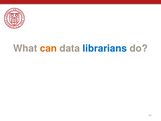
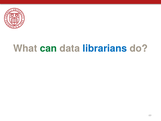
can colour: orange -> green (48, 48)
